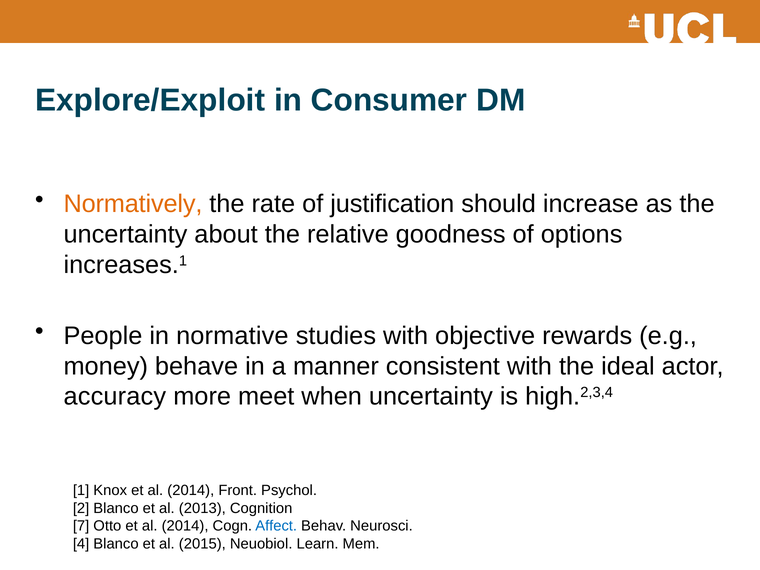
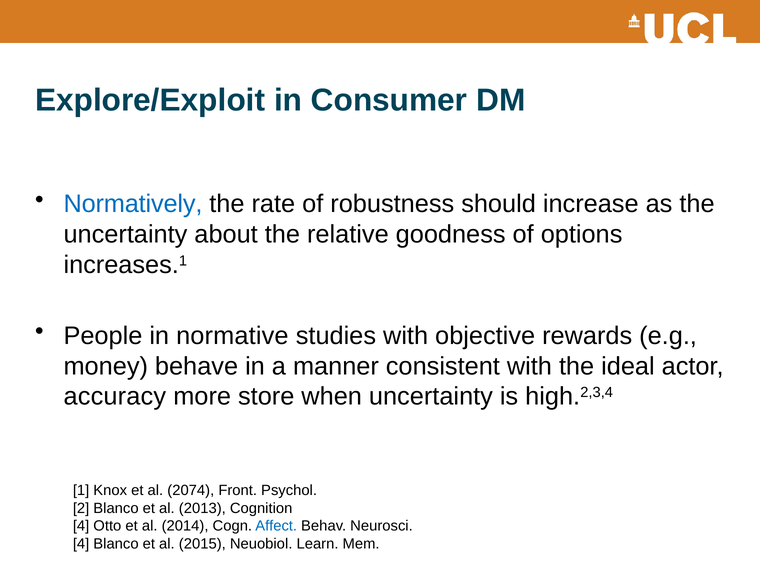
Normatively colour: orange -> blue (133, 204)
justification: justification -> robustness (392, 204)
meet: meet -> store (266, 397)
Knox et al 2014: 2014 -> 2074 (191, 491)
7: 7 -> 4 (81, 526)
